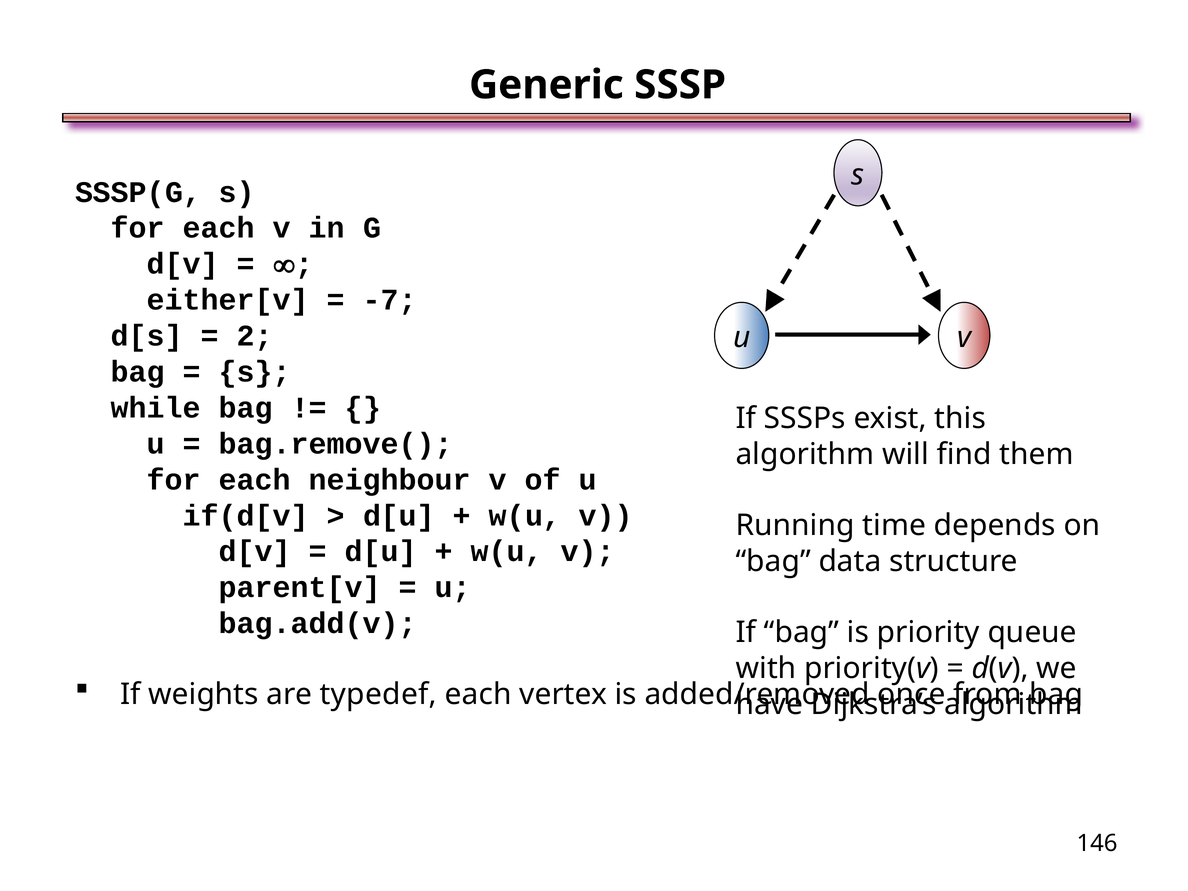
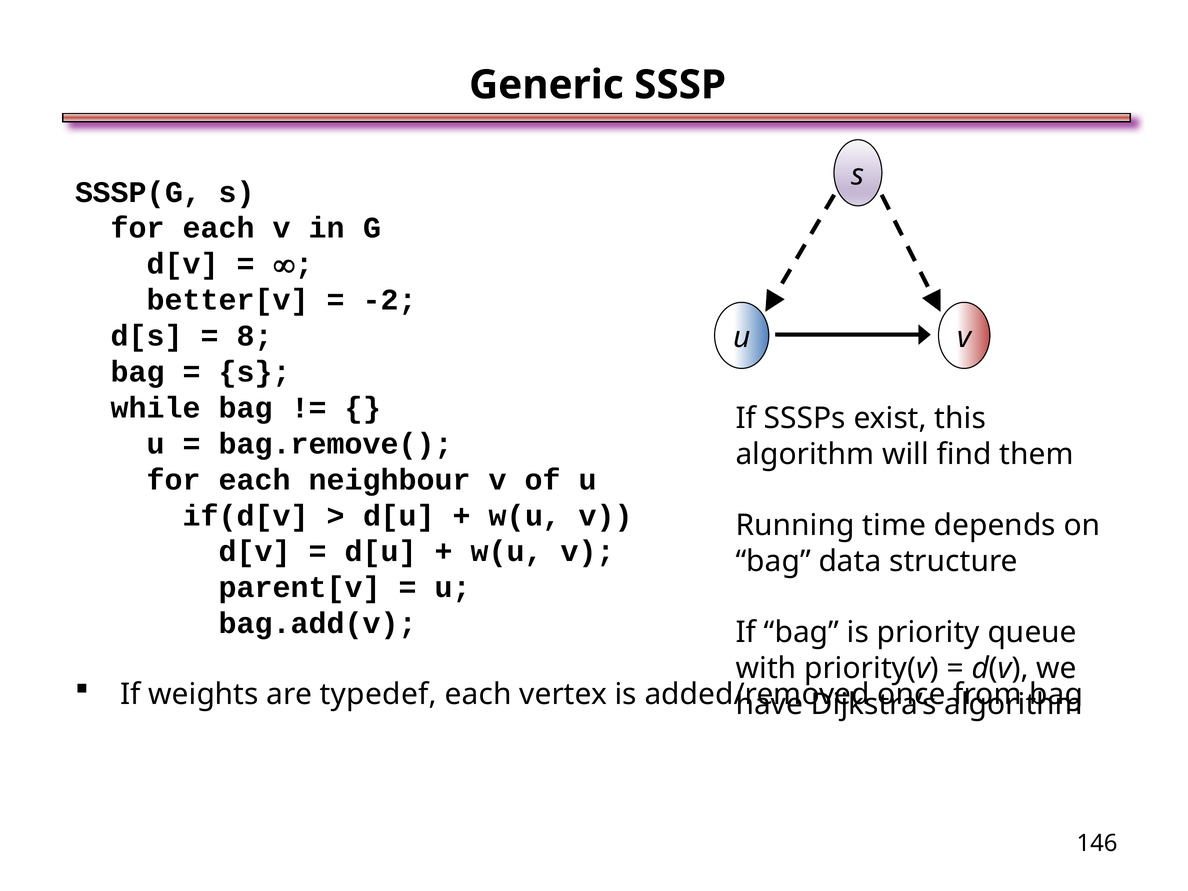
either[v: either[v -> better[v (228, 300)
-7: -7 -> -2 (390, 300)
2: 2 -> 8 (255, 336)
